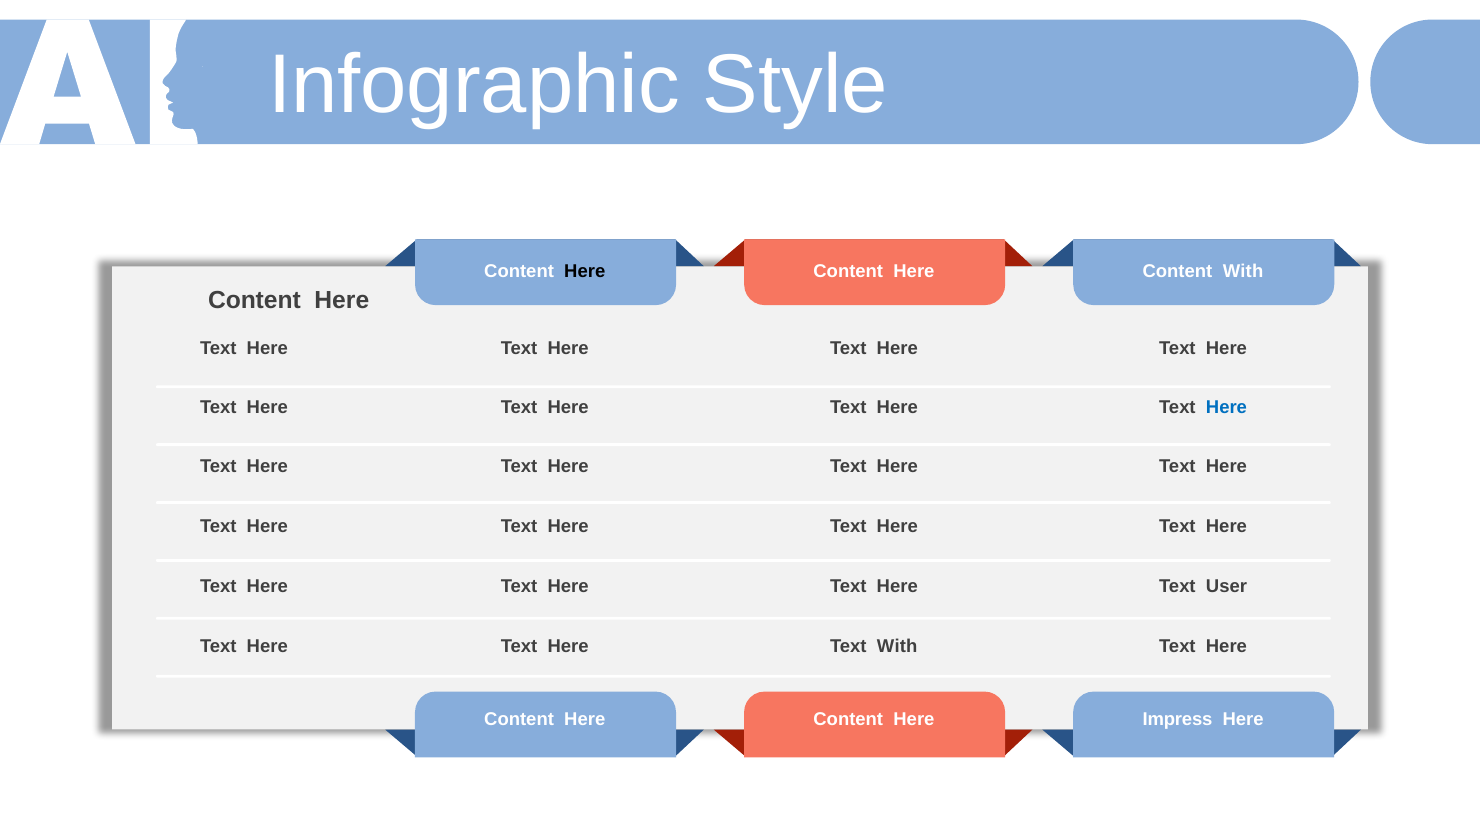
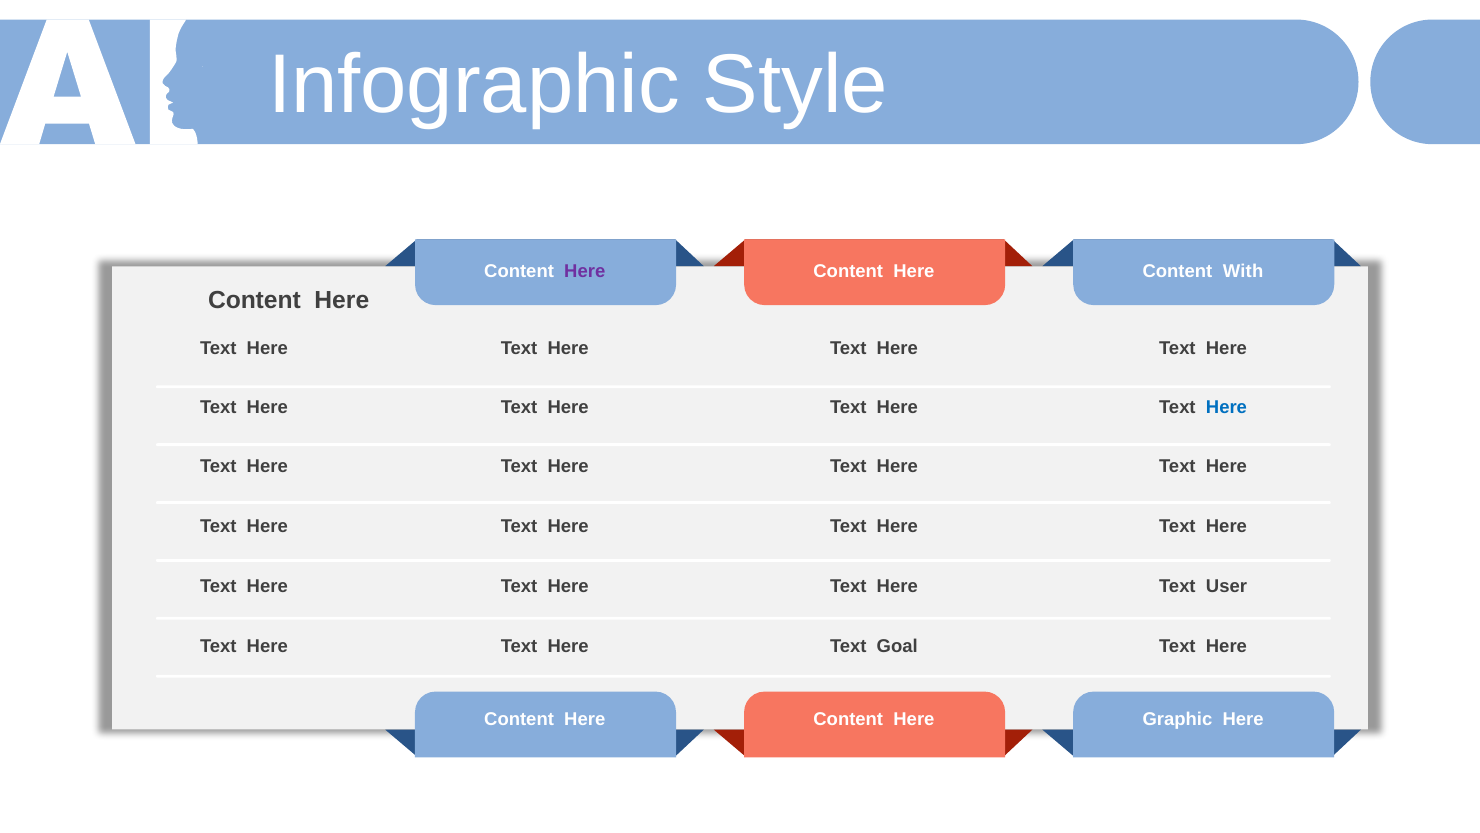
Here colour: black -> purple (585, 271)
Text With: With -> Goal (897, 646)
Impress: Impress -> Graphic (1177, 719)
